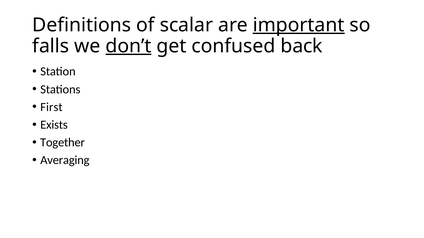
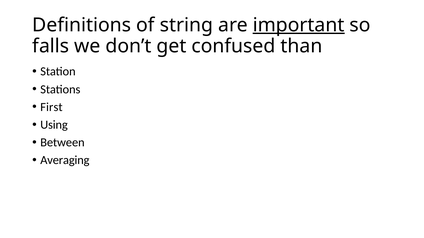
scalar: scalar -> string (186, 25)
don’t underline: present -> none (129, 46)
back: back -> than (302, 46)
Exists: Exists -> Using (54, 125)
Together: Together -> Between (62, 143)
